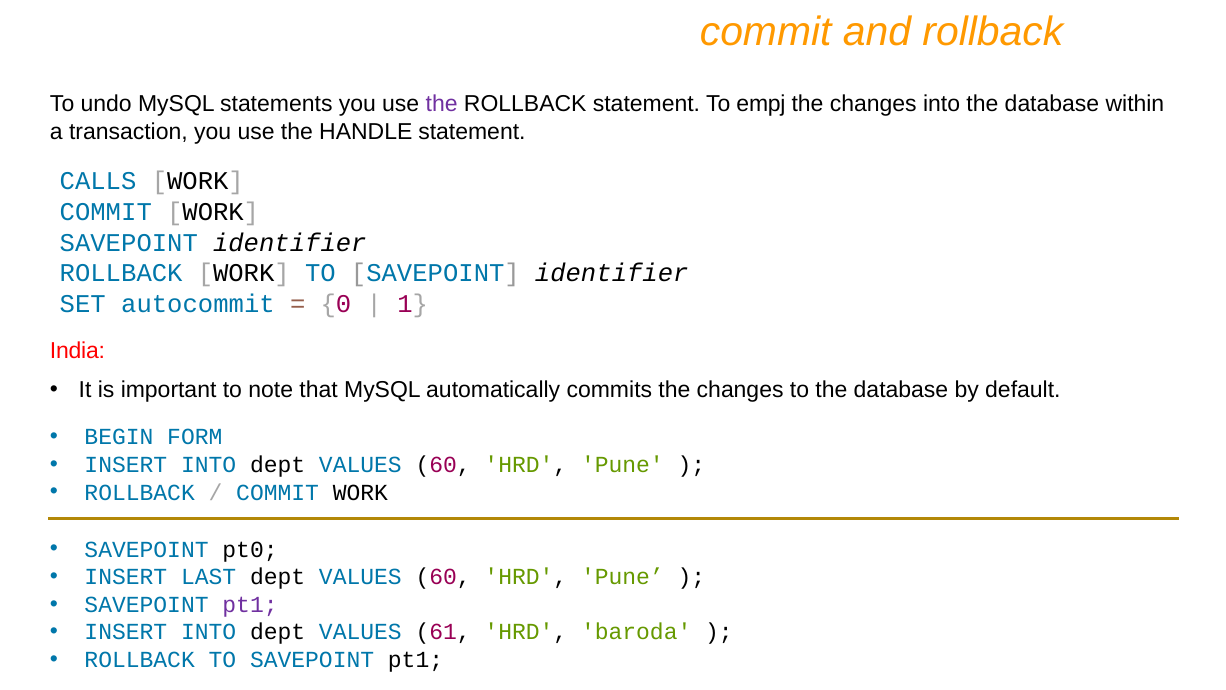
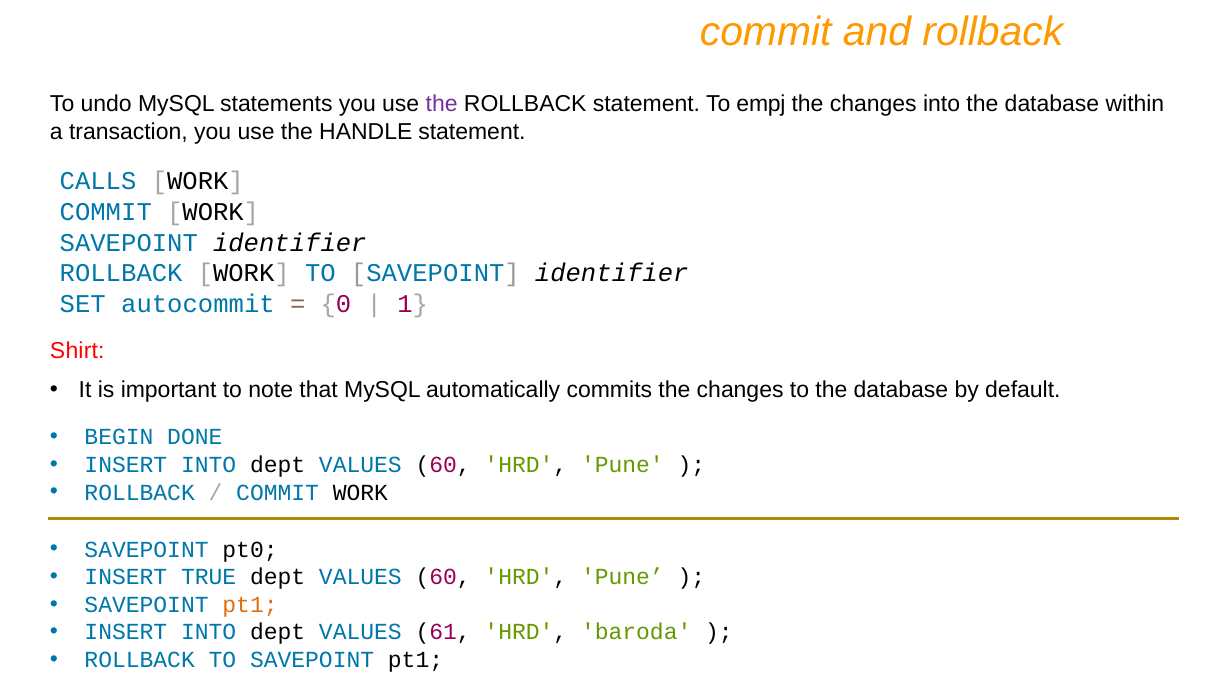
India: India -> Shirt (77, 350)
FORM: FORM -> DONE (195, 437)
LAST: LAST -> TRUE (209, 577)
pt1 colour: purple -> orange (250, 604)
